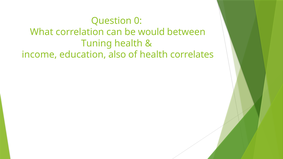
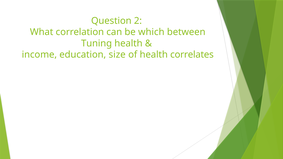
0: 0 -> 2 (138, 21)
would: would -> which (151, 32)
also: also -> size (117, 55)
